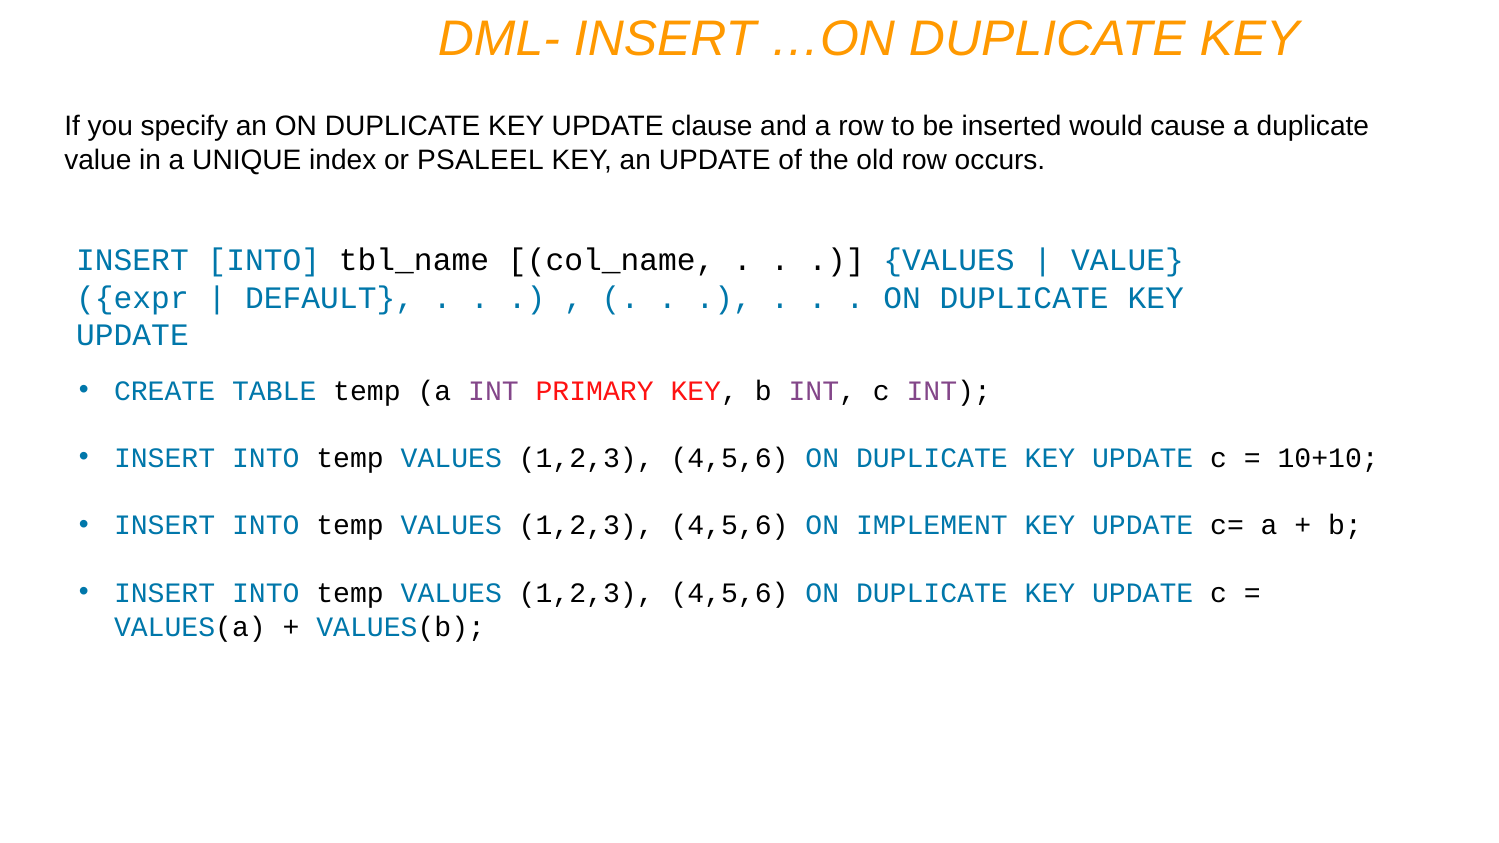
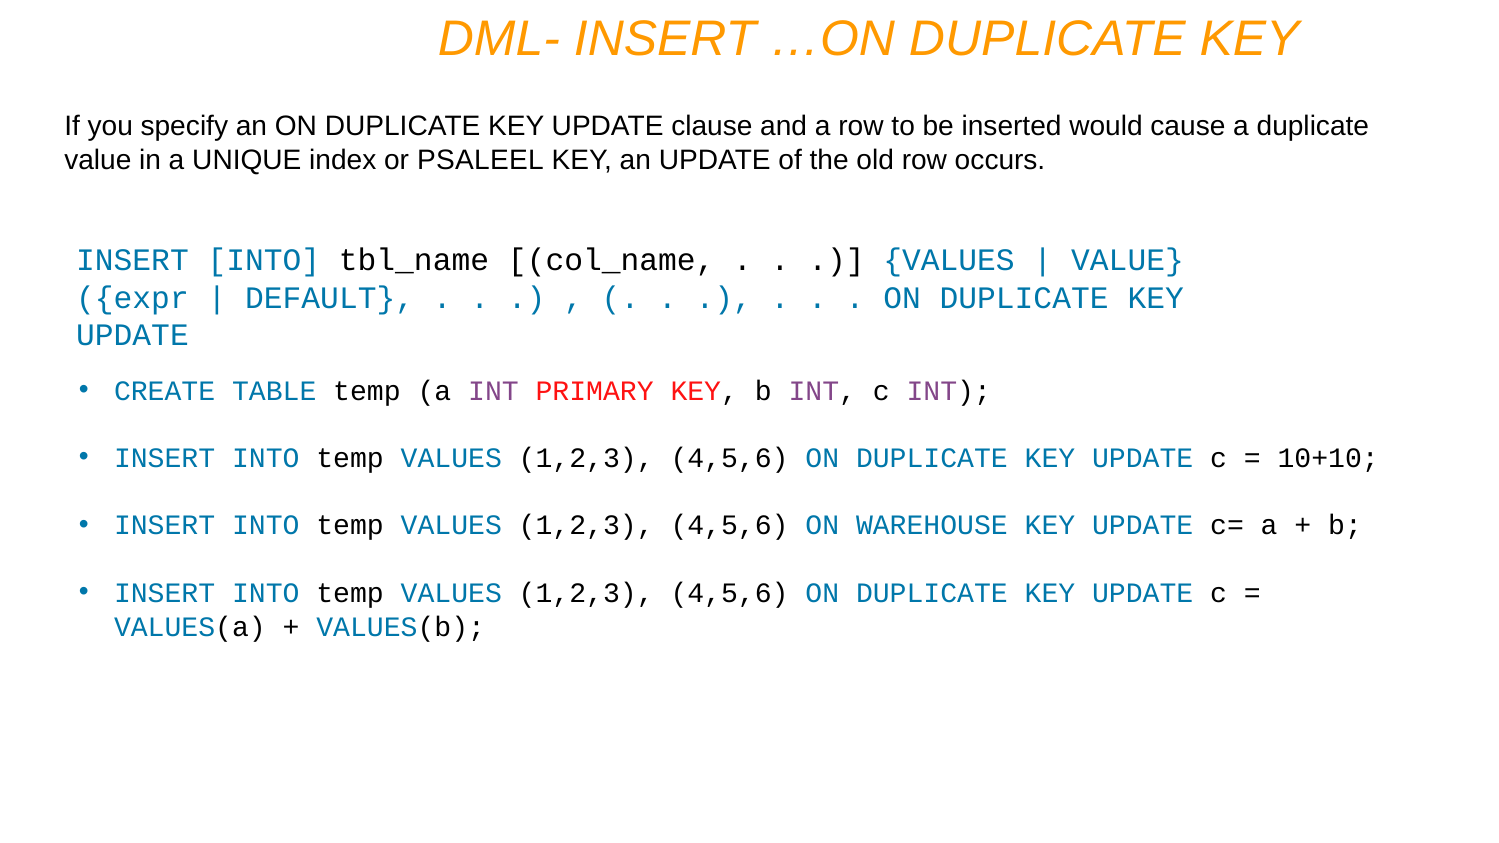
IMPLEMENT: IMPLEMENT -> WAREHOUSE (932, 526)
